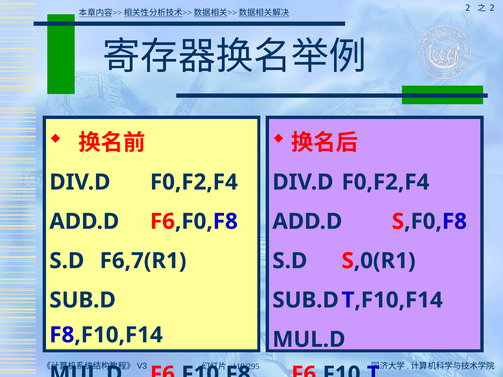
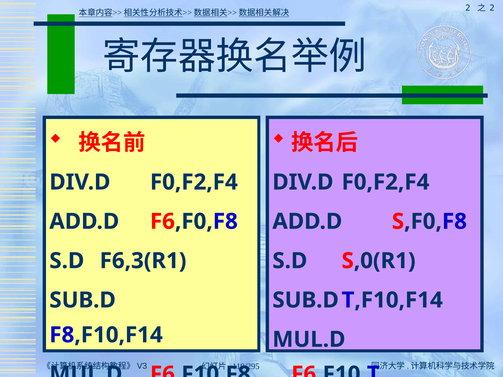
F6,7(R1: F6,7(R1 -> F6,3(R1 (143, 261)
